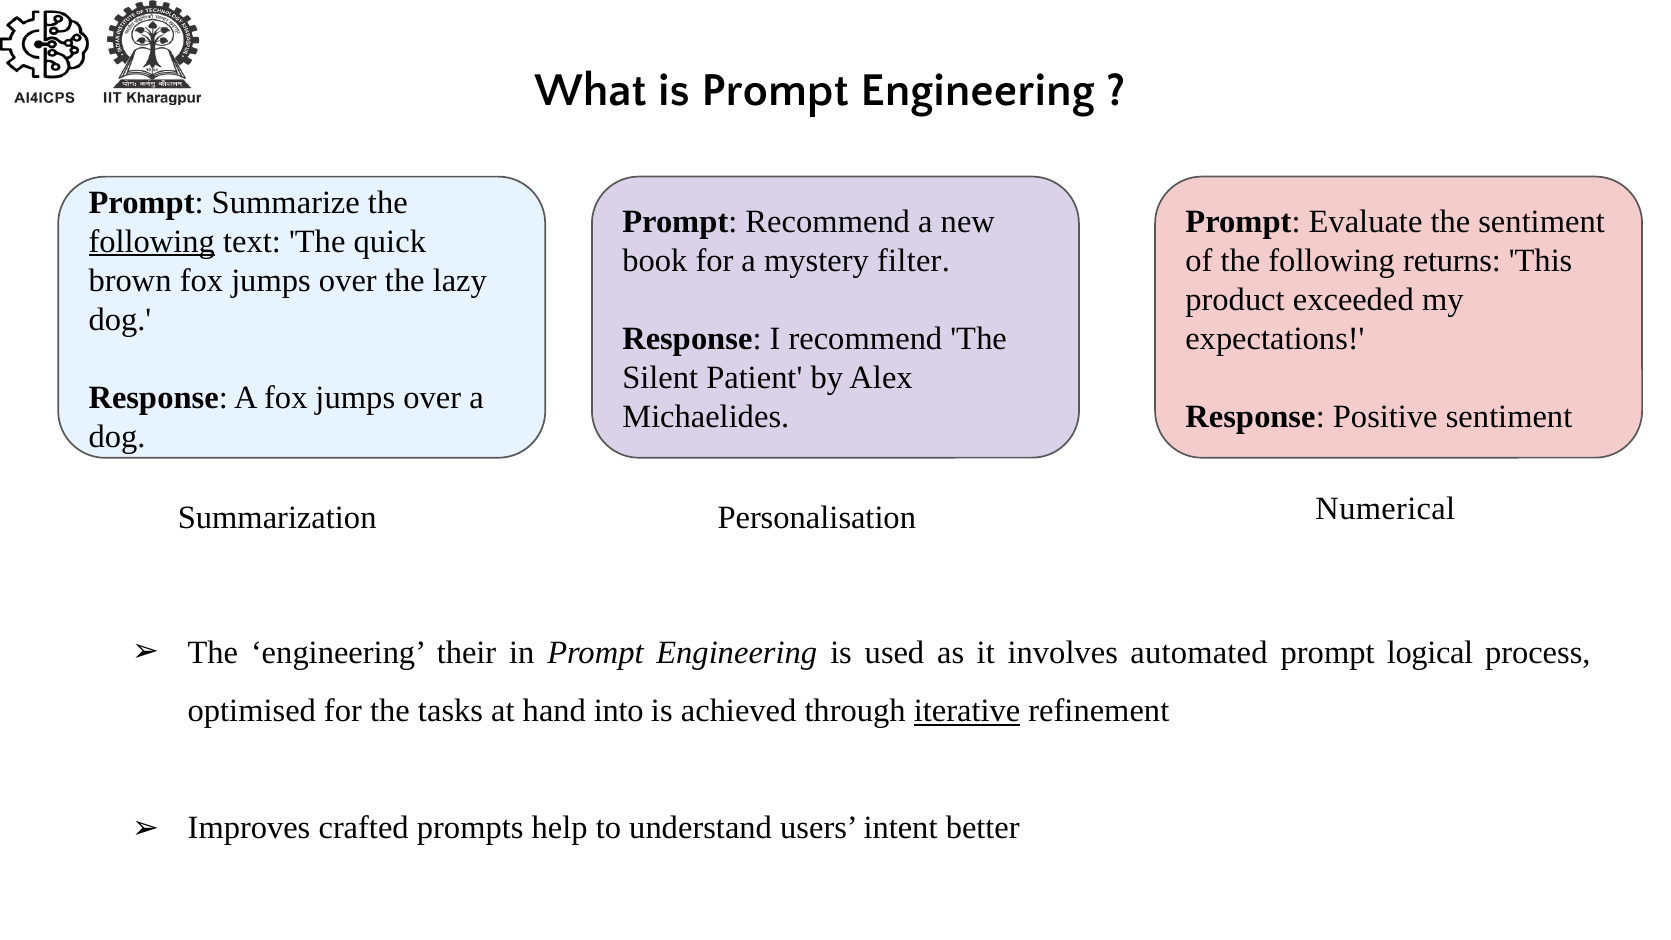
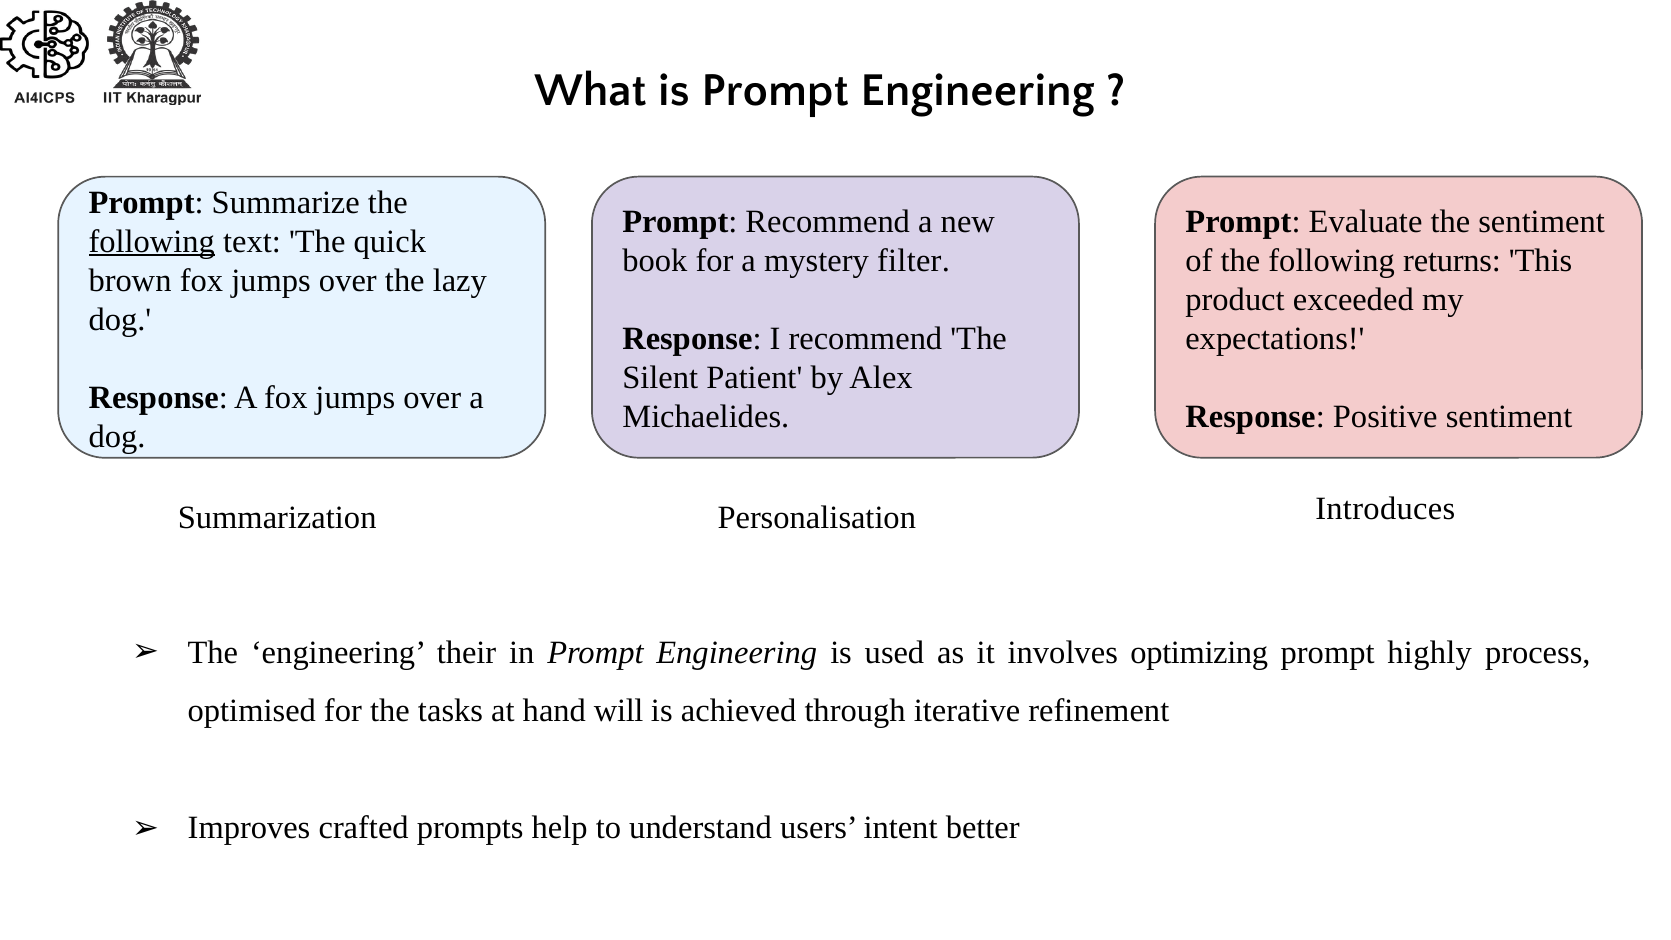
Numerical: Numerical -> Introduces (1385, 508)
automated: automated -> optimizing (1199, 653)
logical: logical -> highly (1430, 653)
into: into -> will (619, 711)
iterative underline: present -> none (967, 711)
